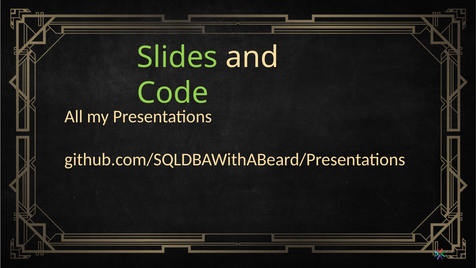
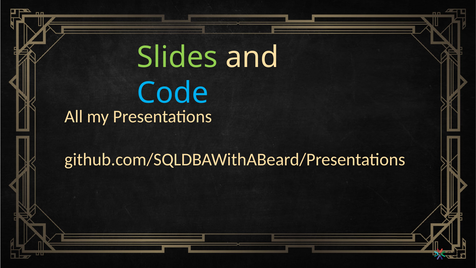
Code colour: light green -> light blue (173, 93)
